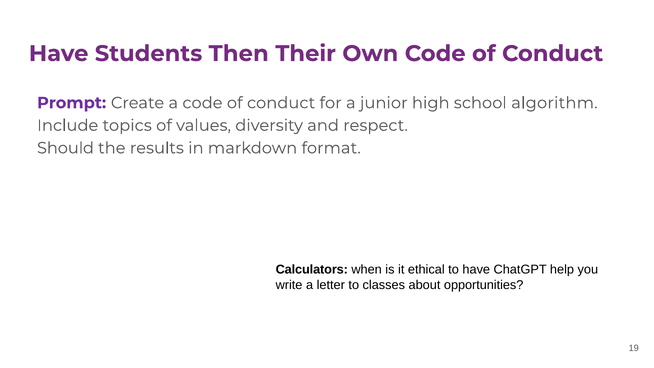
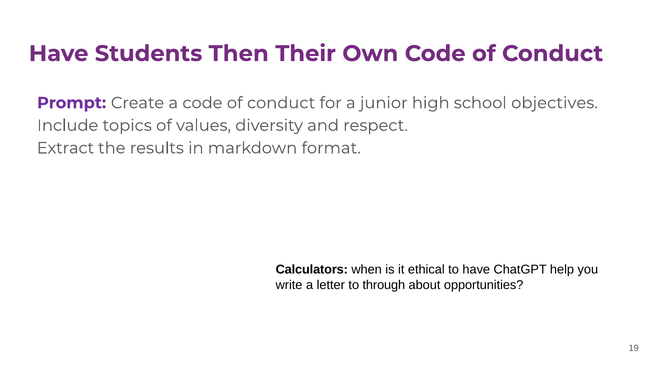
algorithm: algorithm -> objectives (554, 103)
Should: Should -> Extract (65, 148)
classes: classes -> through (384, 285)
